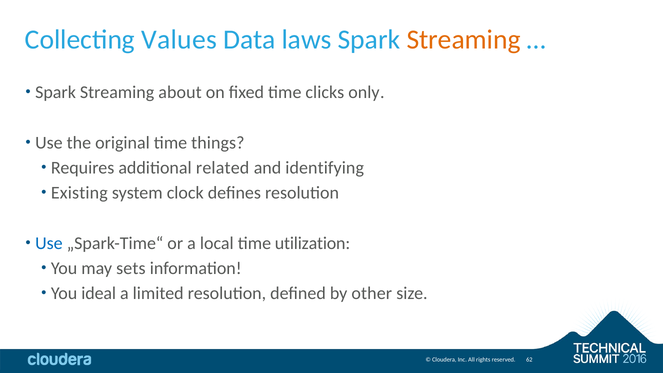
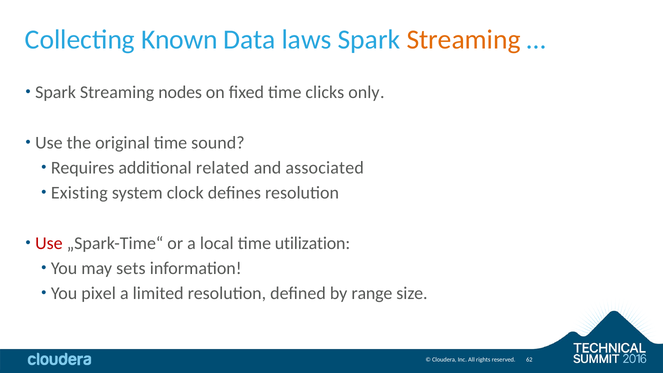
Values: Values -> Known (179, 39)
about: about -> nodes (180, 93)
things: things -> sound (218, 143)
identifying: identifying -> associated (325, 168)
Use colour: blue -> red (49, 244)
ideal: ideal -> pixel (99, 294)
other: other -> range (372, 294)
